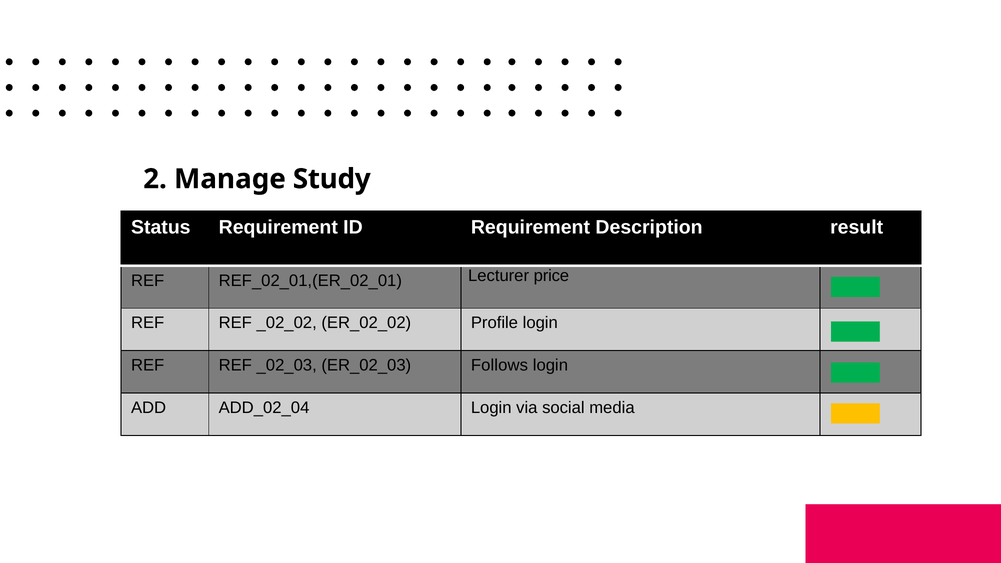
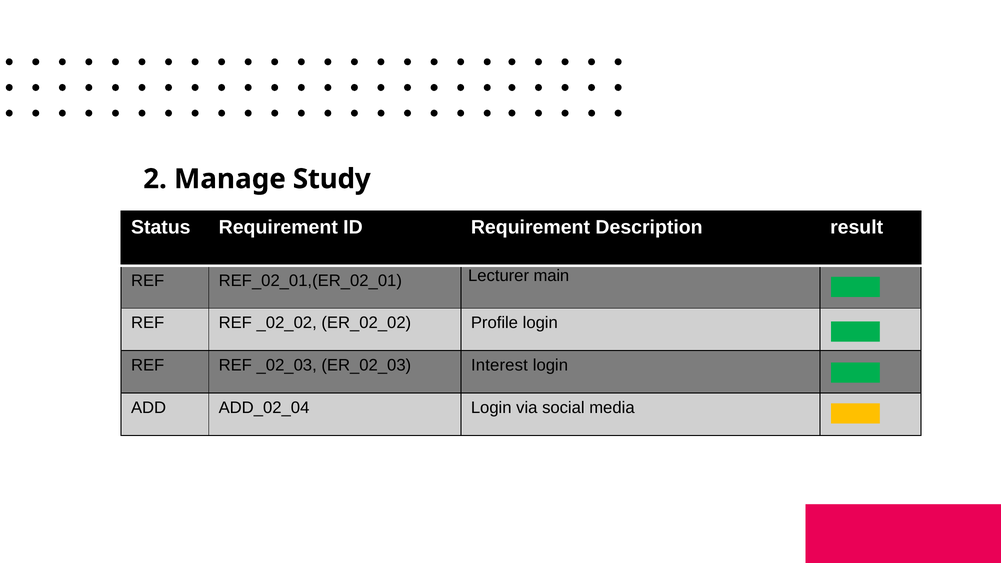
price: price -> main (551, 276)
Follows: Follows -> Interest (499, 365)
